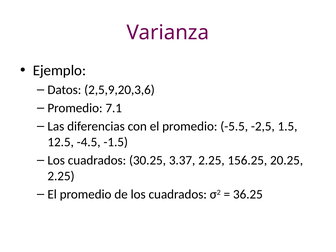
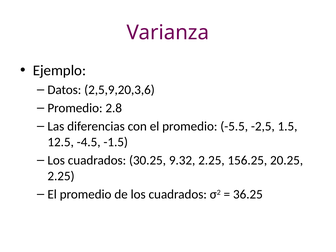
7.1: 7.1 -> 2.8 (114, 108)
3.37: 3.37 -> 9.32 (182, 160)
